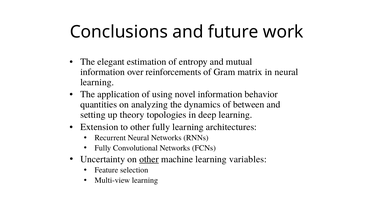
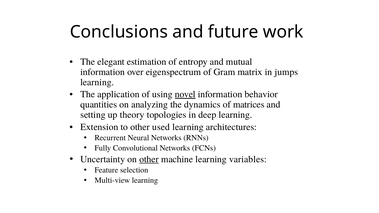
reinforcements: reinforcements -> eigenspectrum (173, 72)
in neural: neural -> jumps (286, 72)
novel underline: none -> present (185, 94)
between: between -> matrices (249, 105)
other fully: fully -> used (161, 127)
